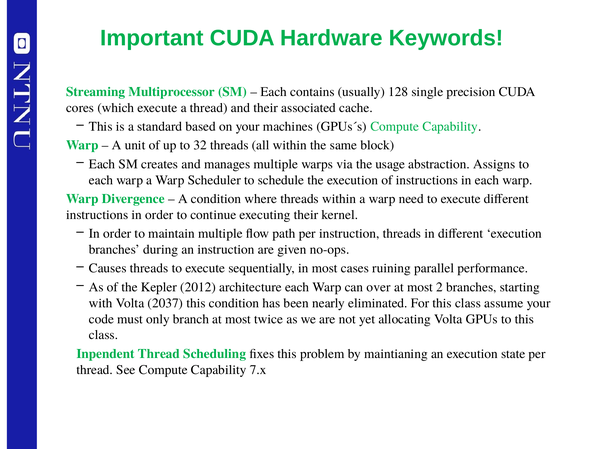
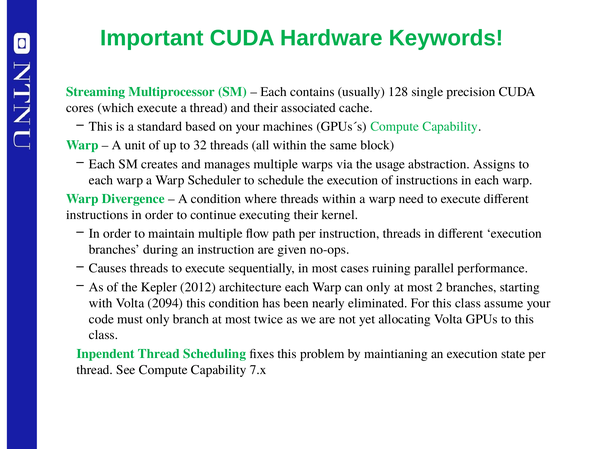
can over: over -> only (379, 287)
2037: 2037 -> 2094 (165, 303)
